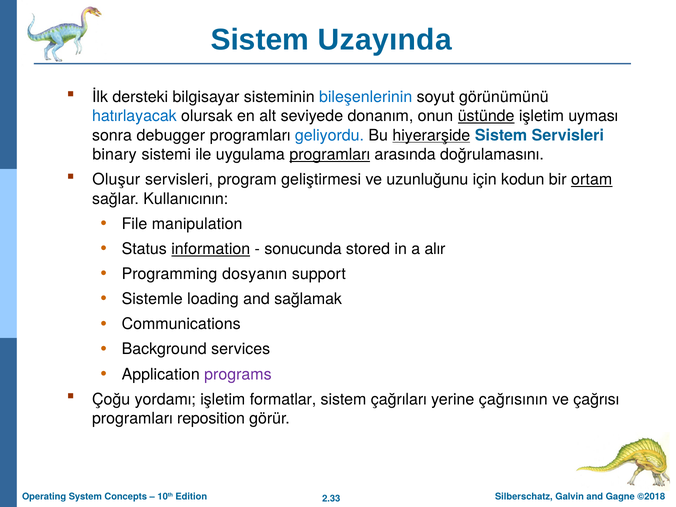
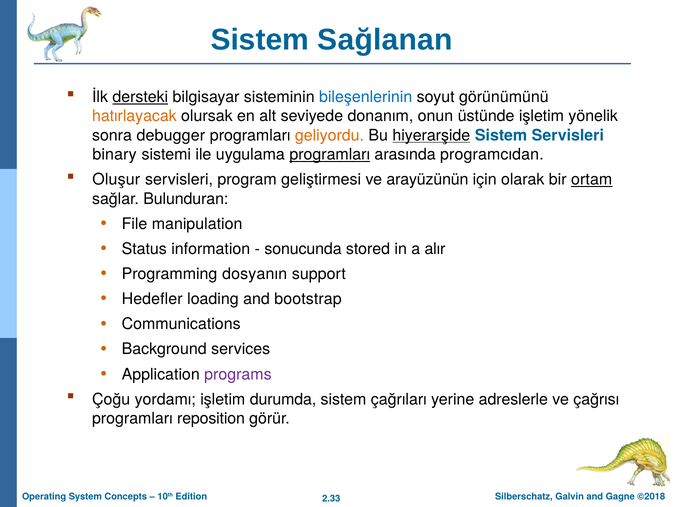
Uzayında: Uzayında -> Sağlanan (385, 40)
dersteki underline: none -> present (140, 97)
hatırlayacak colour: blue -> orange (134, 116)
üstünde underline: present -> none (486, 116)
uyması: uyması -> yönelik (593, 116)
geliyordu colour: blue -> orange (329, 135)
doğrulamasını: doğrulamasını -> programcıdan (492, 155)
uzunluğunu: uzunluğunu -> arayüzünün (427, 180)
kodun: kodun -> olarak (523, 180)
Kullanıcının: Kullanıcının -> Bulunduran (186, 199)
information underline: present -> none (211, 249)
Sistemle: Sistemle -> Hedefler (152, 299)
sağlamak: sağlamak -> bootstrap (308, 299)
formatlar: formatlar -> durumda (283, 399)
çağrısının: çağrısının -> adreslerle (513, 399)
